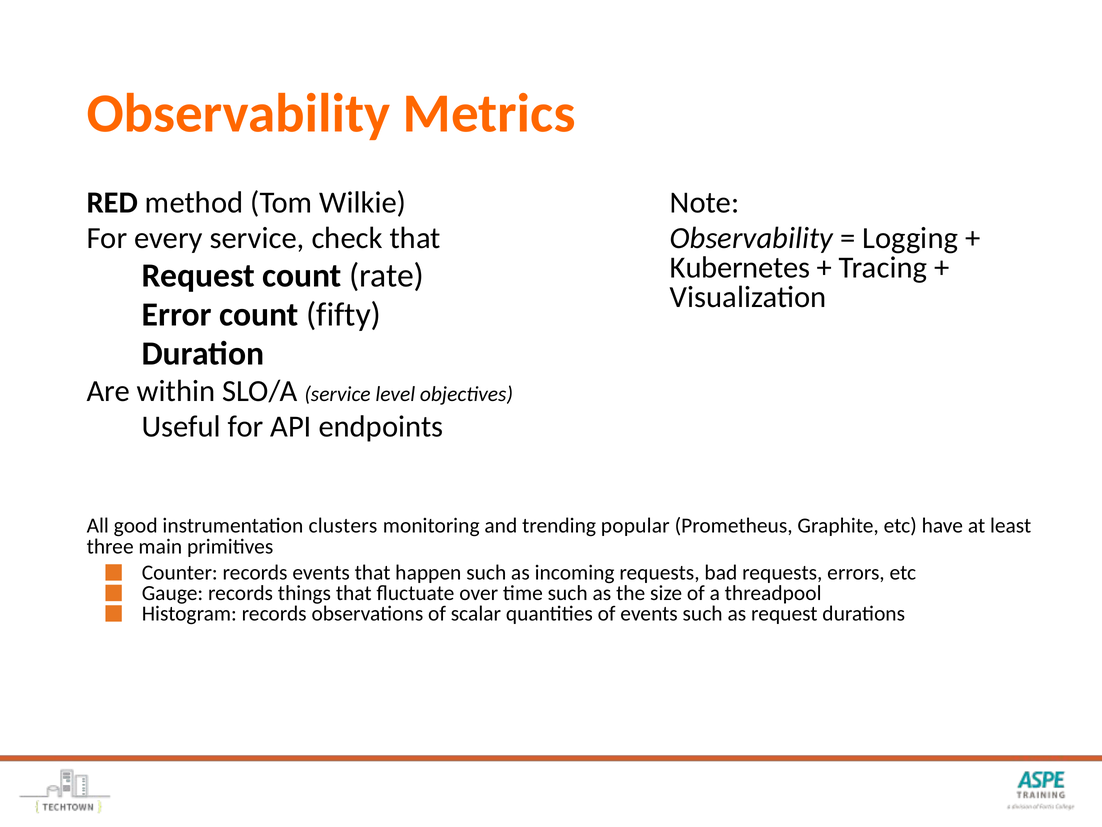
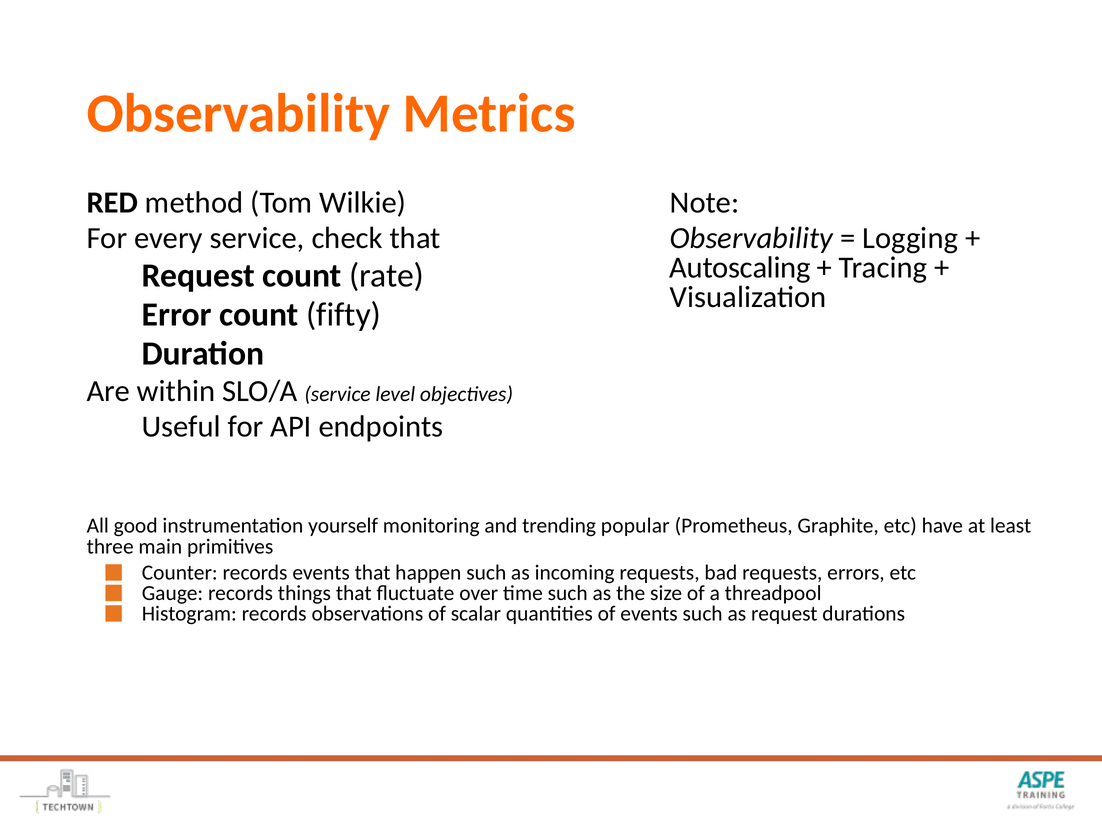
Kubernetes: Kubernetes -> Autoscaling (740, 268)
clusters: clusters -> yourself (343, 526)
